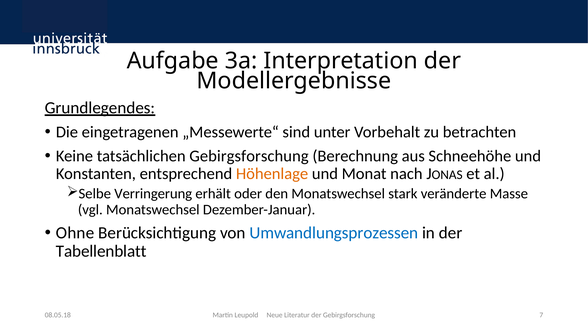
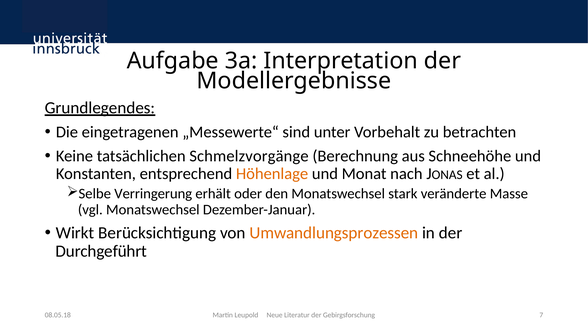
tatsächlichen Gebirgsforschung: Gebirgsforschung -> Schmelzvorgänge (249, 156)
Ohne: Ohne -> Wirkt (75, 233)
Umwandlungsprozessen colour: blue -> orange (334, 233)
Tabellenblatt: Tabellenblatt -> Durchgeführt (101, 252)
